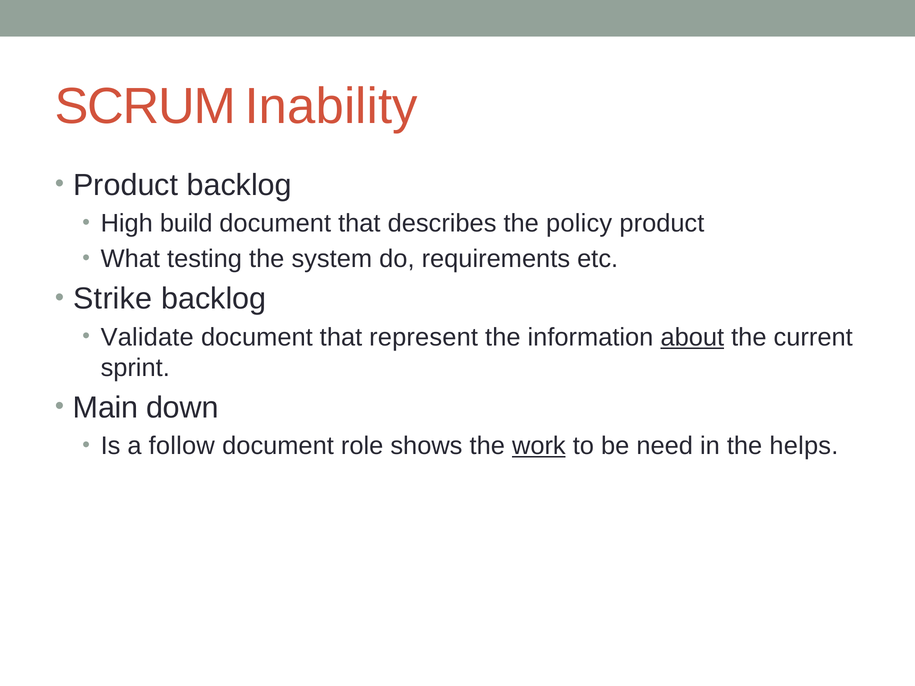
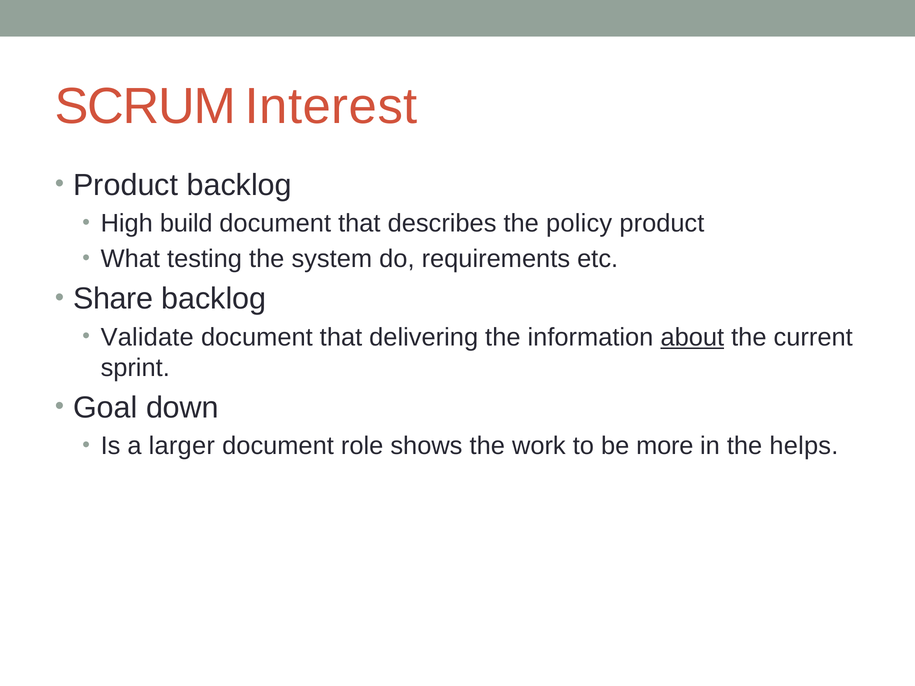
Inability: Inability -> Interest (331, 106)
Strike: Strike -> Share (113, 299)
represent: represent -> delivering (424, 337)
Main: Main -> Goal (105, 408)
follow: follow -> larger (182, 446)
work underline: present -> none (539, 446)
need: need -> more (665, 446)
